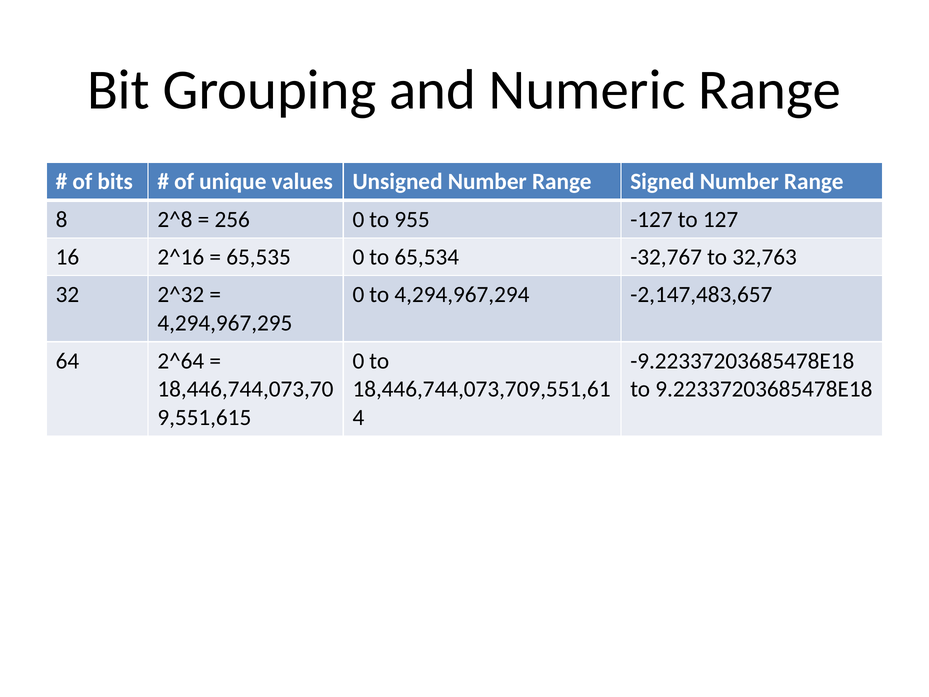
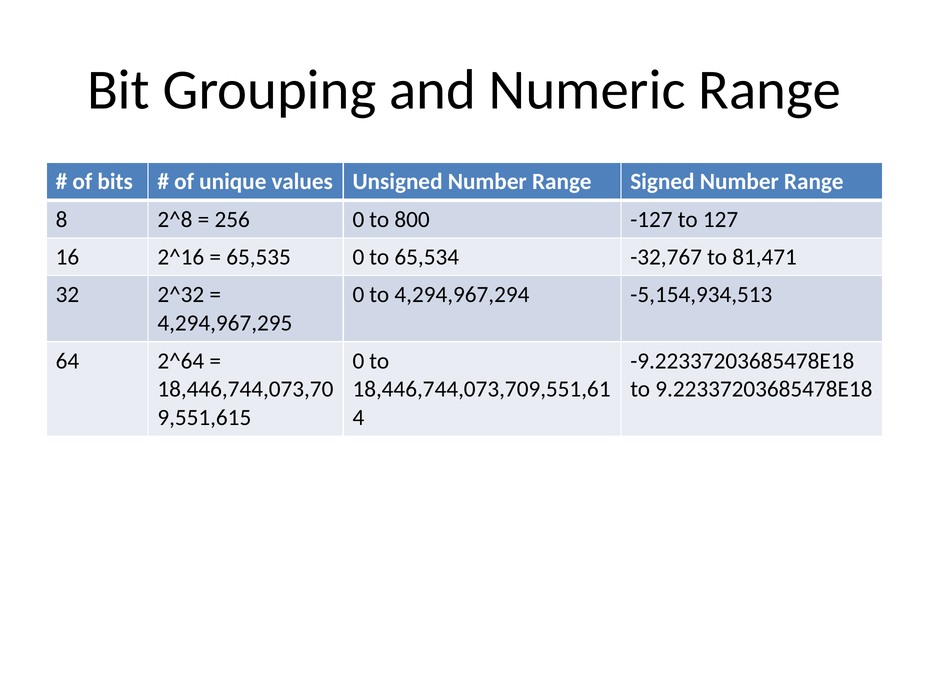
955: 955 -> 800 (412, 219)
32,763: 32,763 -> 81,471 (765, 257)
-2,147,483,657: -2,147,483,657 -> -5,154,934,513 (701, 295)
